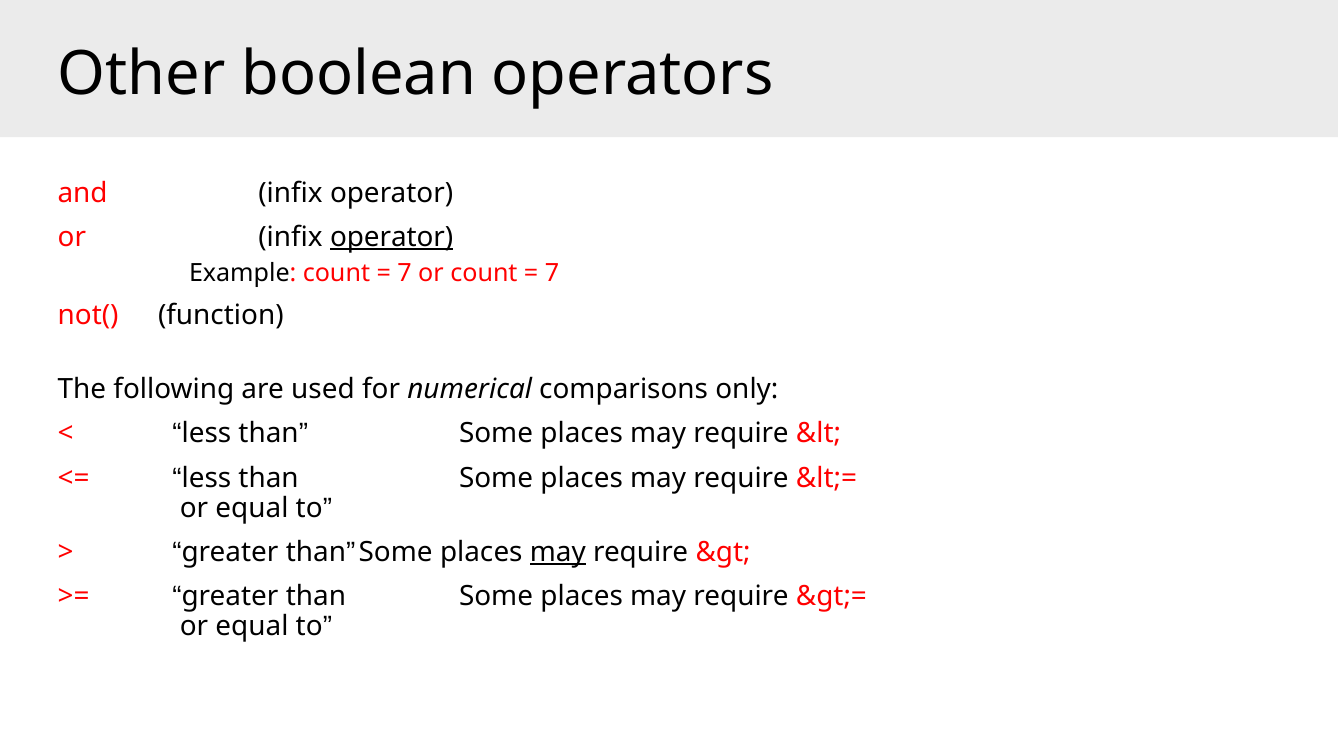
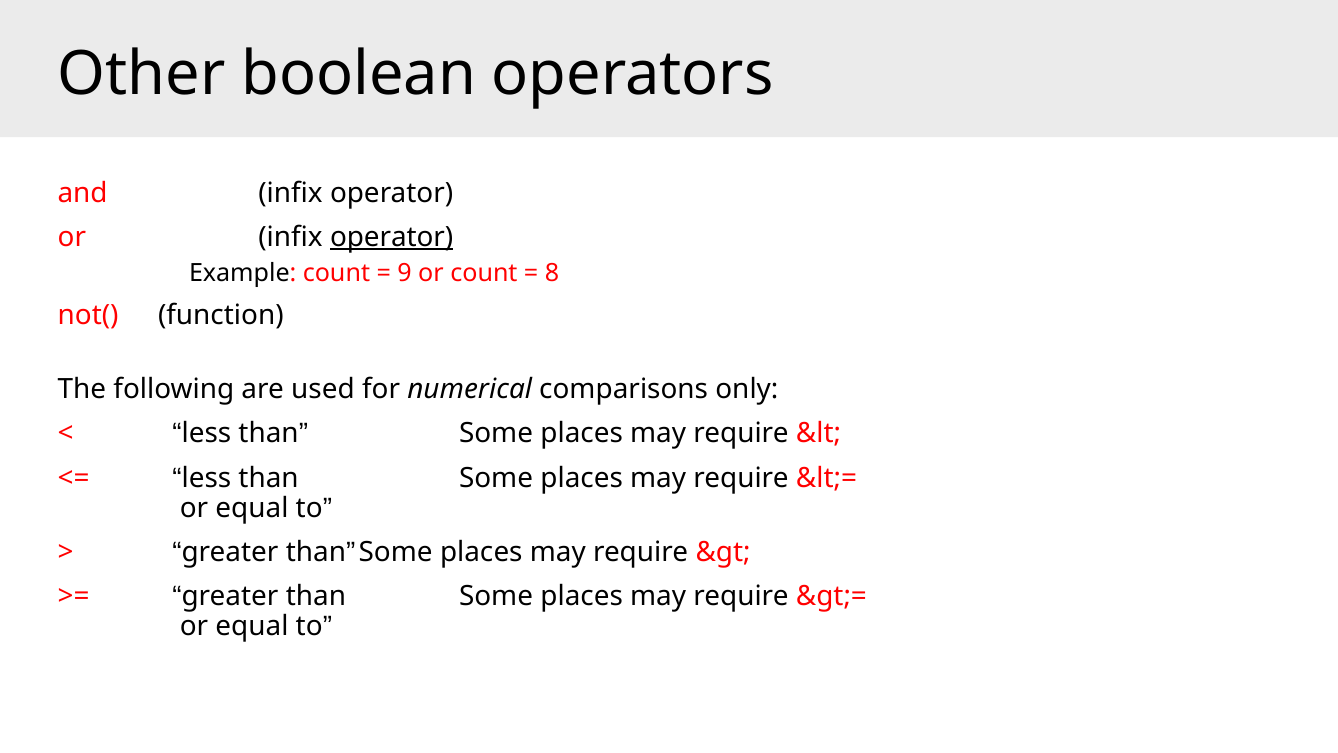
7: 7 -> 9 (405, 273)
7: 7 -> 8 (552, 273)
may underline: present -> none (558, 552)
